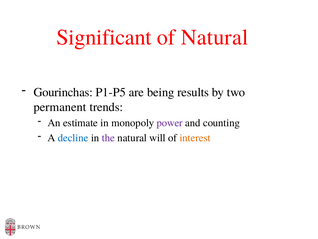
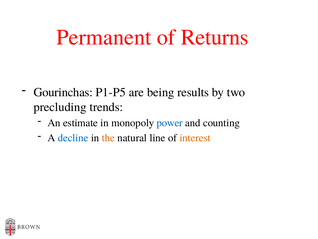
Significant: Significant -> Permanent (104, 37)
of Natural: Natural -> Returns (215, 37)
permanent: permanent -> precluding (60, 107)
power colour: purple -> blue (170, 123)
the colour: purple -> orange (108, 137)
will: will -> line (158, 137)
